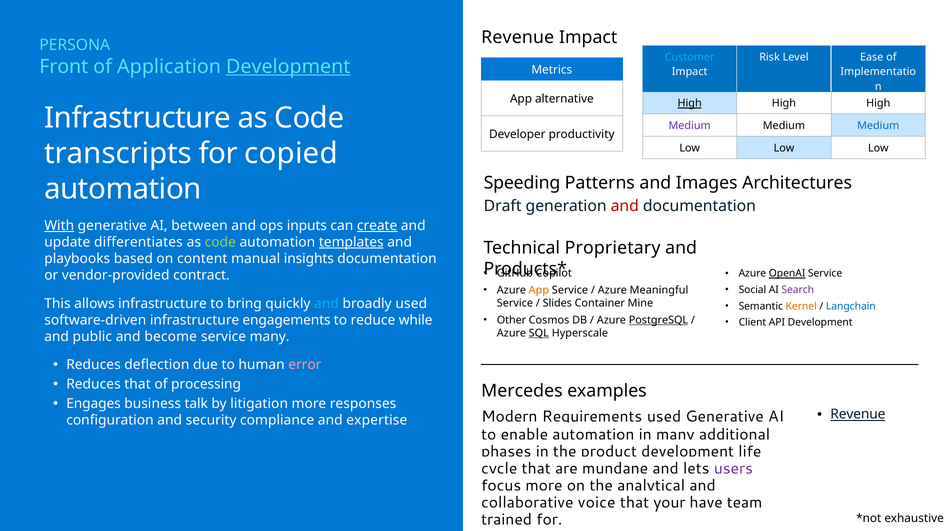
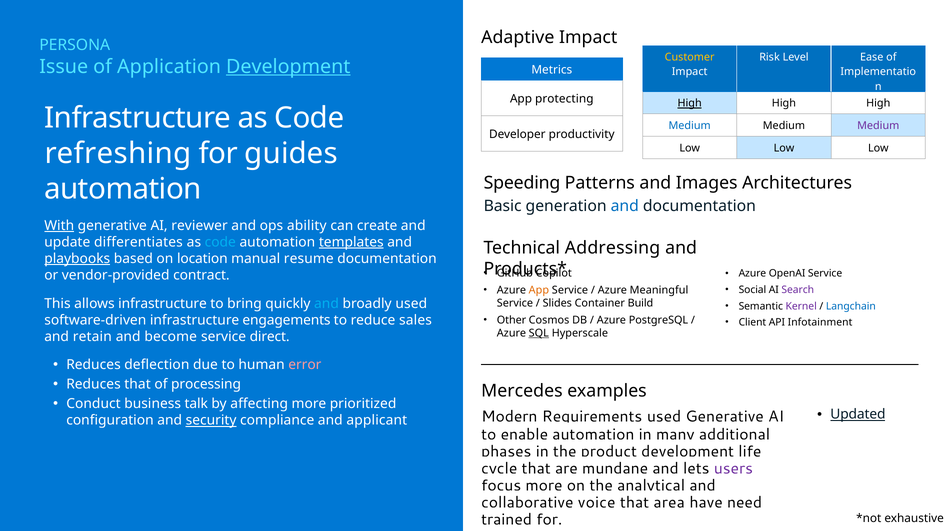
Revenue: Revenue -> Adaptive (518, 38)
Customer colour: light blue -> yellow (690, 57)
Front: Front -> Issue (64, 67)
alternative: alternative -> protecting (564, 99)
Medium colour: purple -> blue (690, 126)
Medium colour: blue -> purple (878, 126)
transcripts: transcripts -> refreshing (118, 154)
copied: copied -> guides (291, 154)
Draft: Draft -> Basic (503, 206)
and colour: red -> blue (625, 206)
between: between -> reviewer (200, 226)
inputs: inputs -> ability (307, 226)
create underline: present -> none (377, 226)
code colour: light green -> light blue (220, 242)
Proprietary: Proprietary -> Addressing (613, 248)
playbooks underline: none -> present (77, 259)
content: content -> location (202, 259)
insights: insights -> resume (309, 259)
OpenAI underline: present -> none (787, 274)
Mine: Mine -> Build (640, 303)
Kernel colour: orange -> purple (801, 306)
PostgreSQL underline: present -> none (658, 320)
while: while -> sales (415, 320)
API Development: Development -> Infotainment (820, 323)
public: public -> retain (92, 337)
service many: many -> direct (270, 337)
Engages: Engages -> Conduct (93, 404)
litigation: litigation -> affecting (259, 404)
responses: responses -> prioritized (363, 404)
Revenue: Revenue -> Updated (858, 414)
security underline: none -> present (211, 421)
expertise: expertise -> applicant (377, 421)
your: your -> area (669, 503)
team: team -> need (745, 503)
